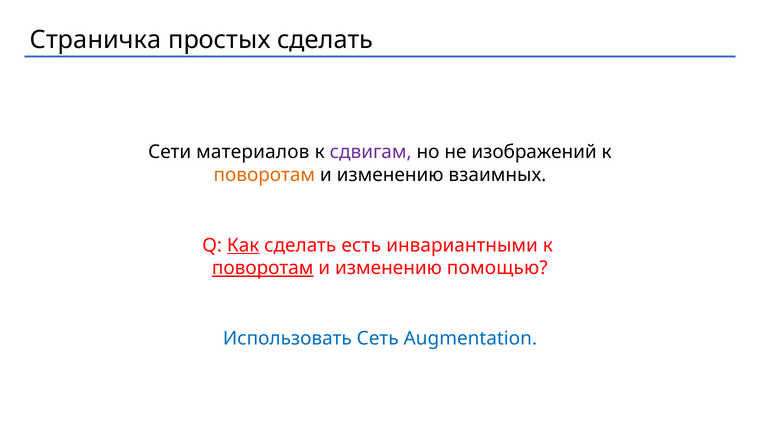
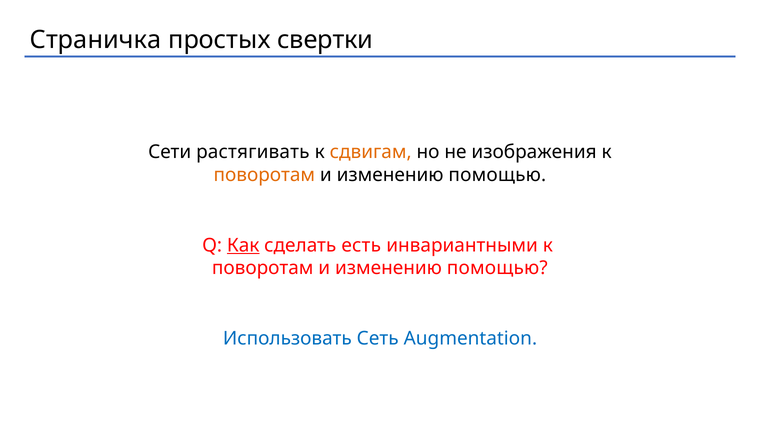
простых сделать: сделать -> свертки (325, 40)
материалов: материалов -> растягивать (253, 152)
сдвигам colour: purple -> orange (371, 152)
изображений: изображений -> изображения (534, 152)
взаимных: взаимных -> помощью (497, 175)
поворотам underline: present -> none (263, 268)
